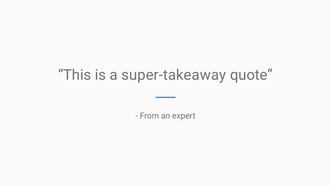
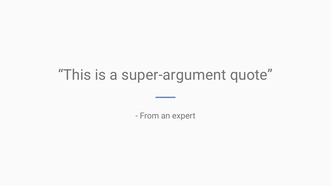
super-takeaway: super-takeaway -> super-argument (174, 75)
